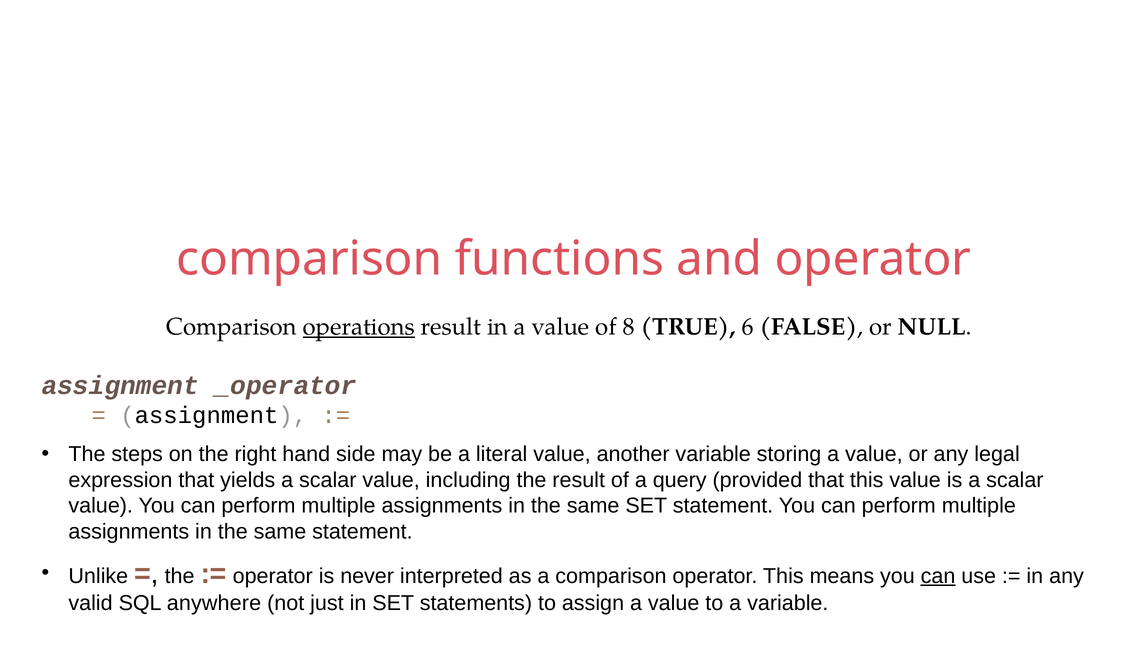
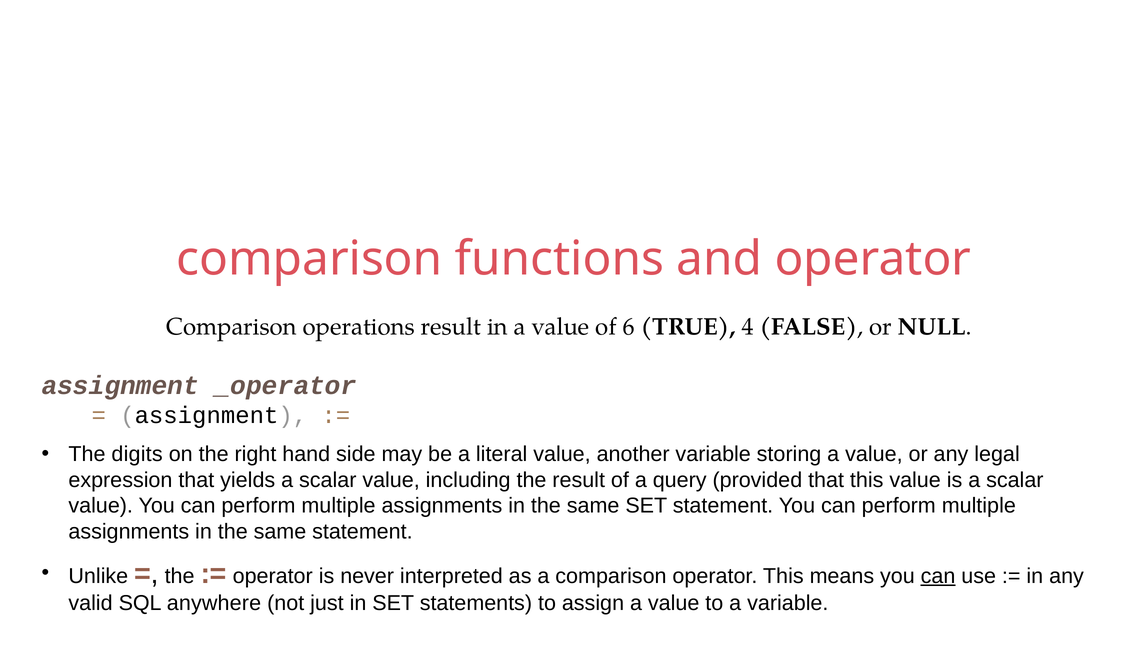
operations underline: present -> none (359, 327)
8: 8 -> 6 (629, 327)
6: 6 -> 4 (748, 327)
steps: steps -> digits (137, 454)
